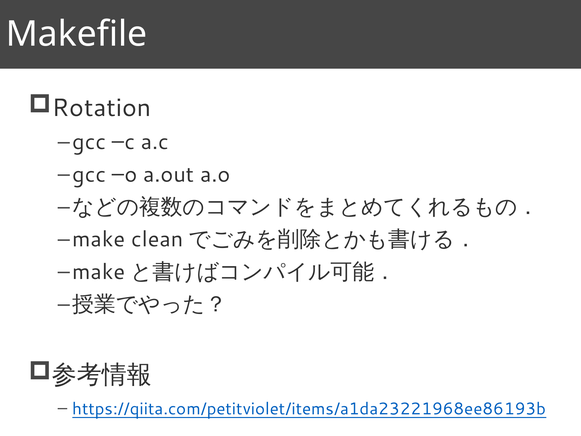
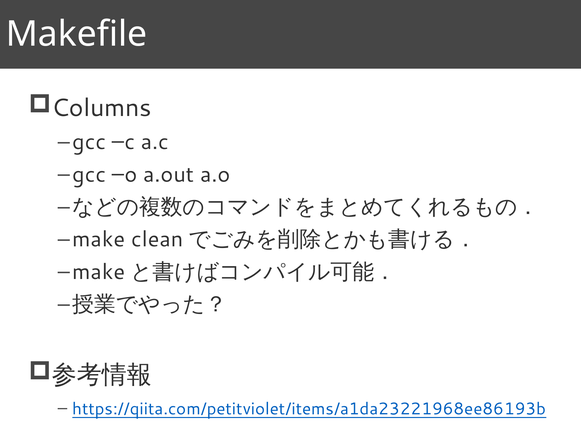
Rotation: Rotation -> Columns (102, 108)
